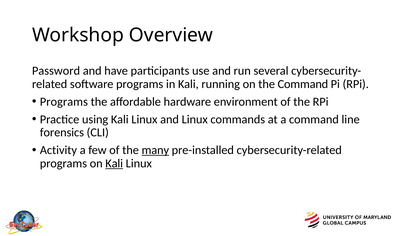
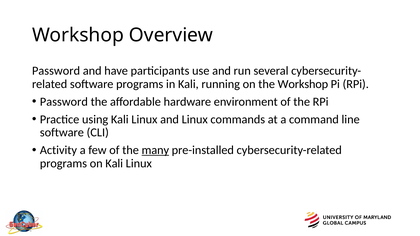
the Command: Command -> Workshop (303, 84)
Programs: Programs -> Password (64, 102)
forensics: forensics -> software (62, 133)
Kali underline: present -> none (114, 164)
